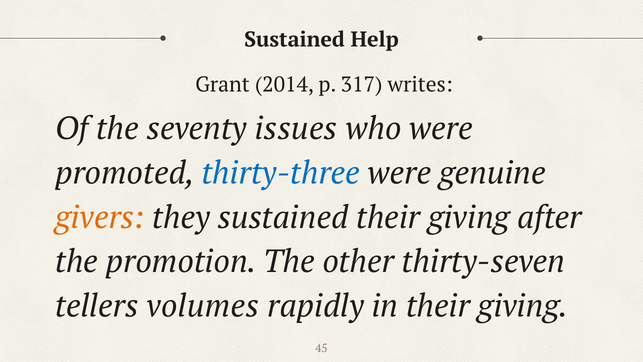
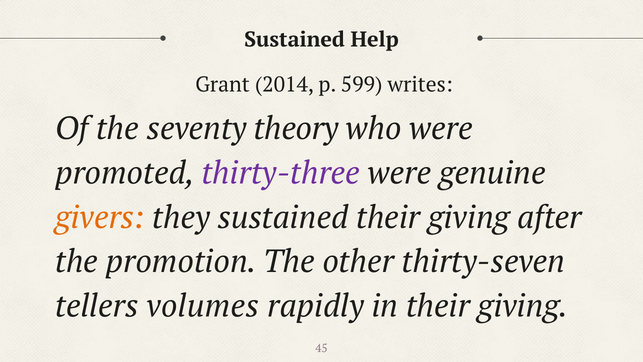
317: 317 -> 599 (362, 85)
issues: issues -> theory (296, 129)
thirty-three colour: blue -> purple (281, 173)
